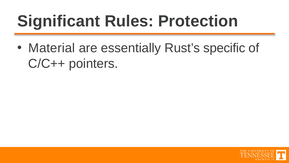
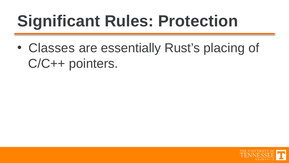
Material: Material -> Classes (52, 48)
specific: specific -> placing (224, 48)
